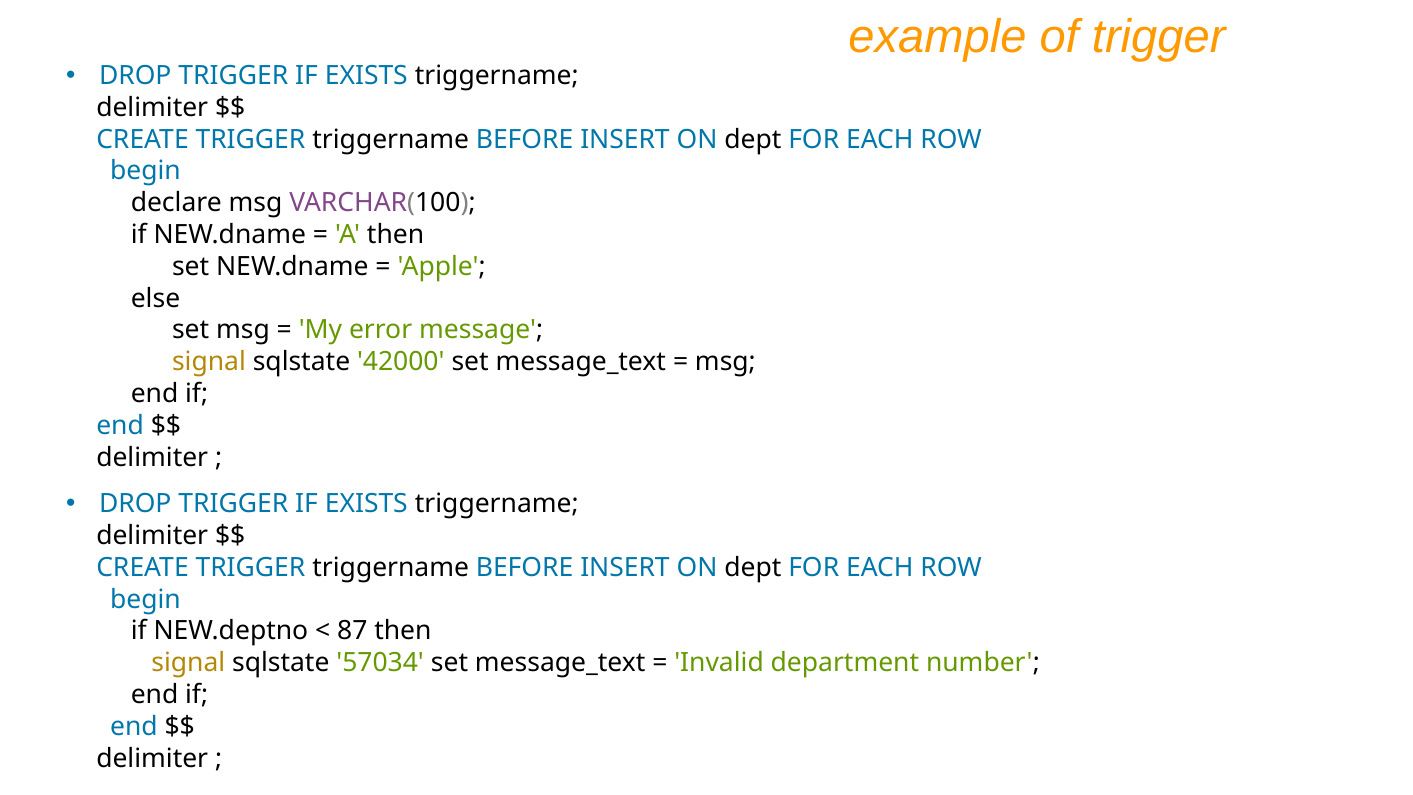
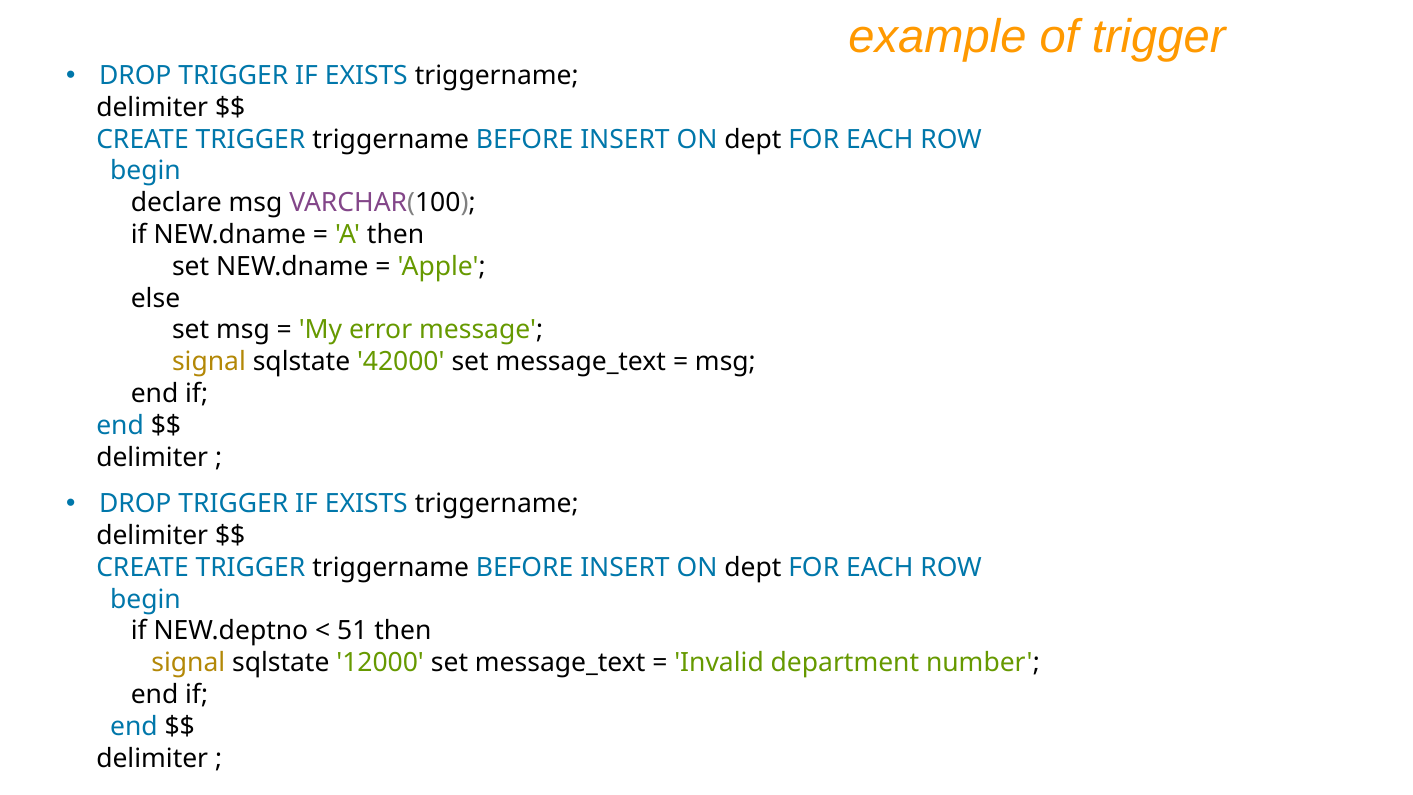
87: 87 -> 51 (352, 631)
57034: 57034 -> 12000 (380, 663)
